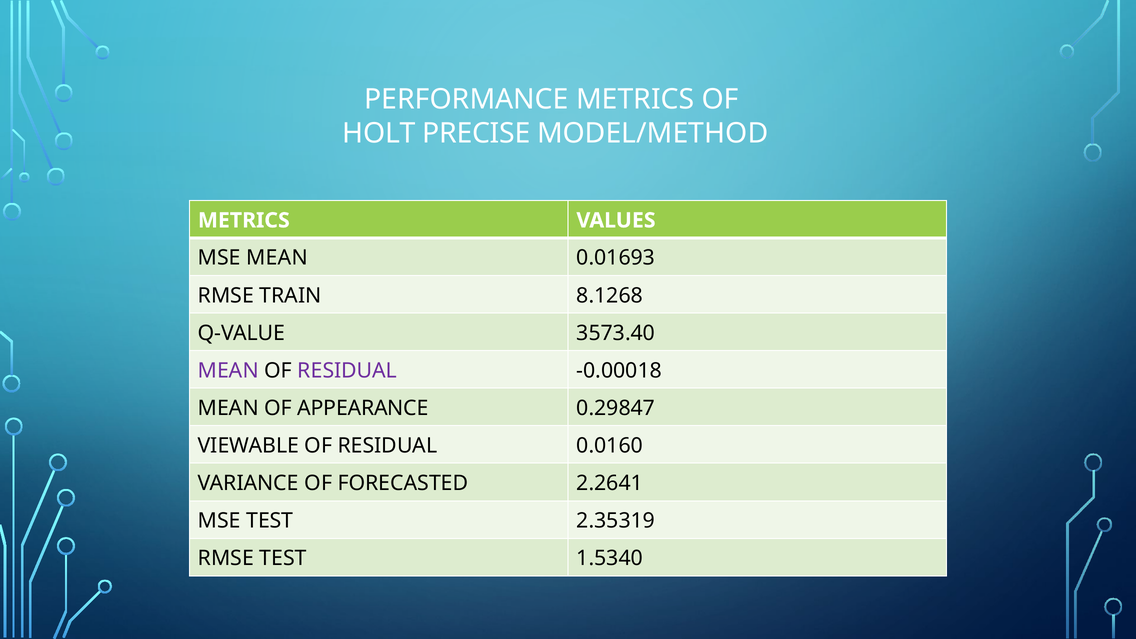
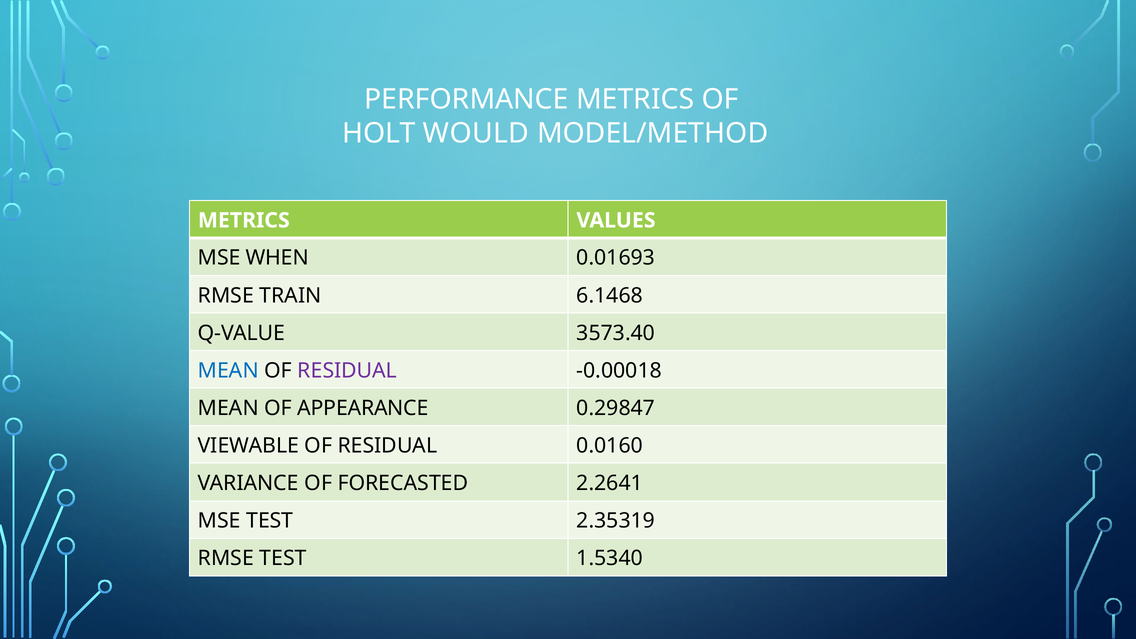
PRECISE: PRECISE -> WOULD (476, 134)
MSE MEAN: MEAN -> WHEN (277, 258)
8.1268: 8.1268 -> 6.1468 (610, 295)
MEAN colour: purple -> blue (228, 371)
